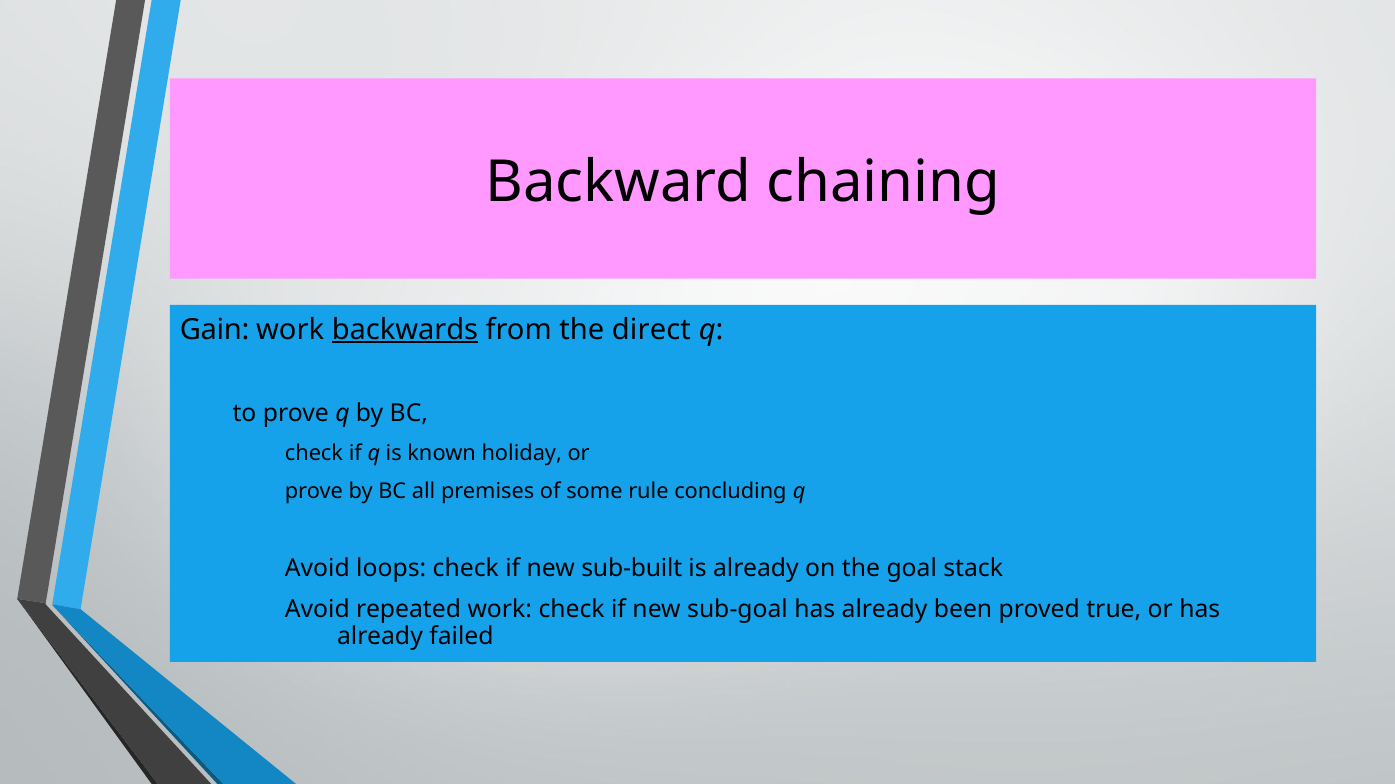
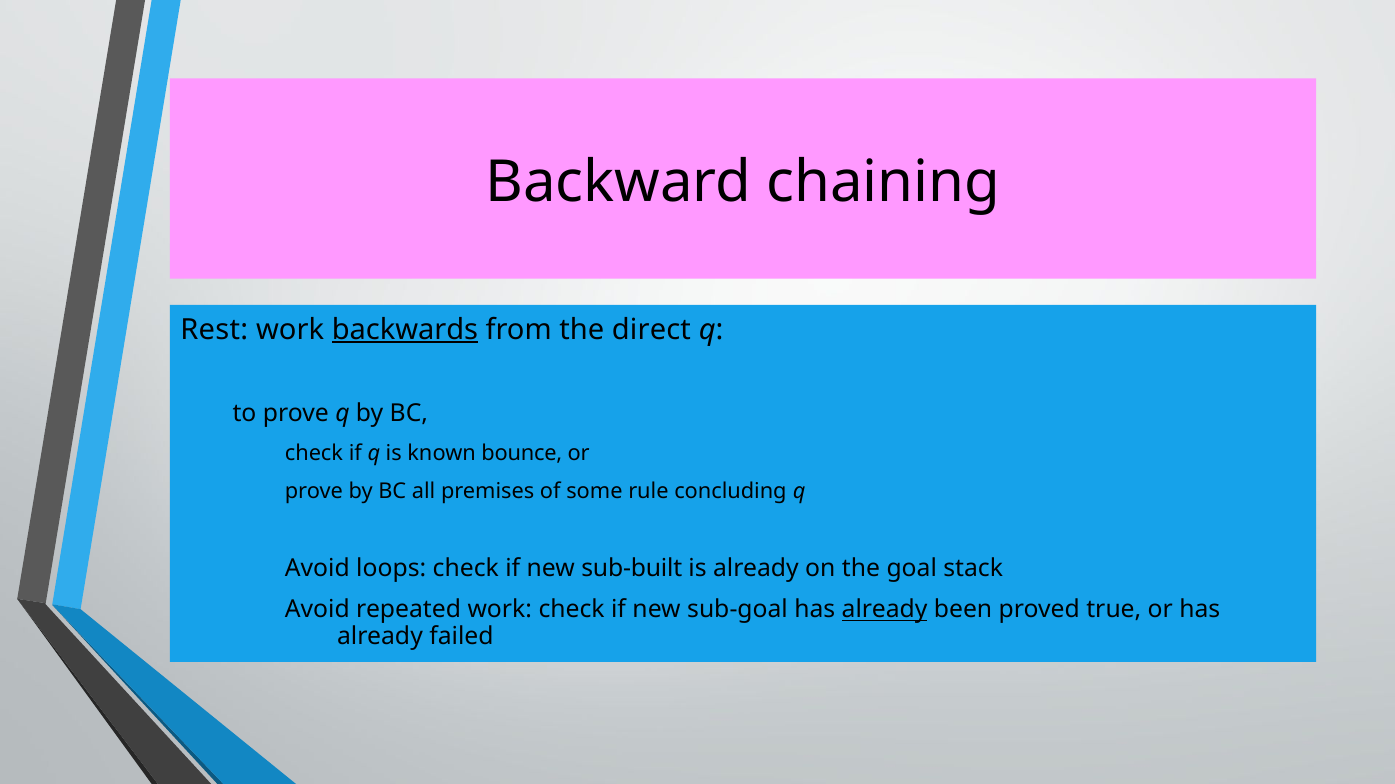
Gain: Gain -> Rest (214, 330)
holiday: holiday -> bounce (522, 453)
already underline: none -> present (885, 610)
